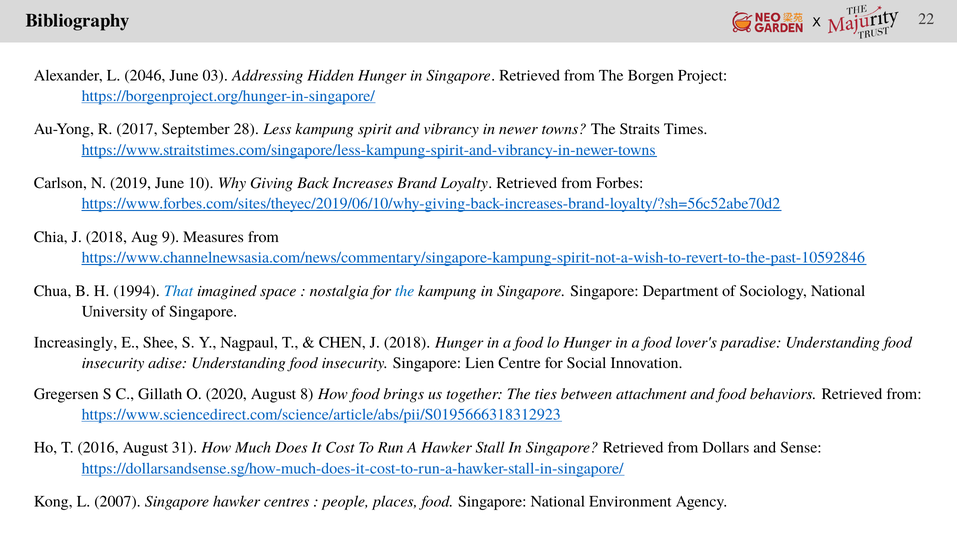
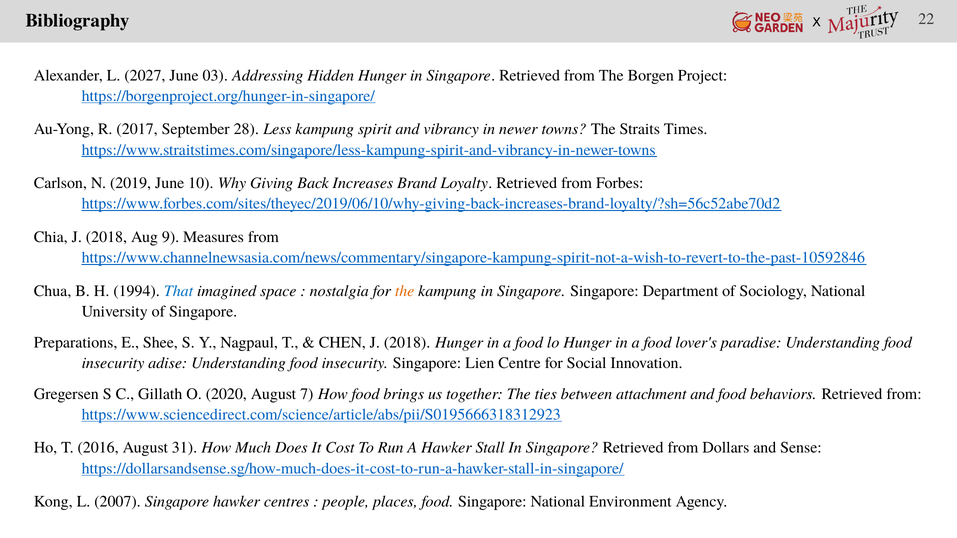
2046: 2046 -> 2027 (145, 75)
the colour: blue -> orange (405, 291)
Increasingly: Increasingly -> Preparations (76, 343)
8: 8 -> 7 (307, 394)
